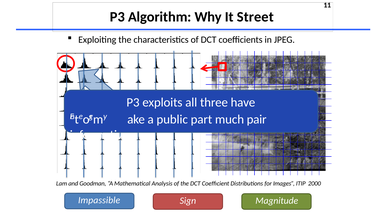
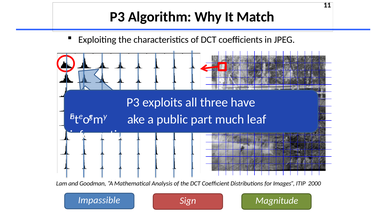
Street: Street -> Match (255, 17)
pair: pair -> leaf (257, 119)
